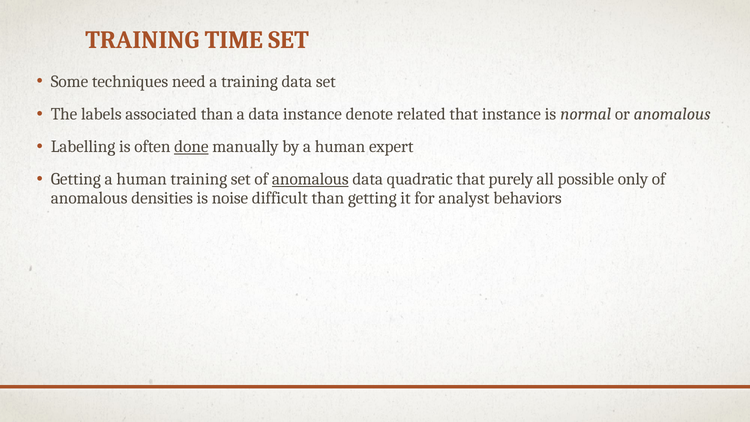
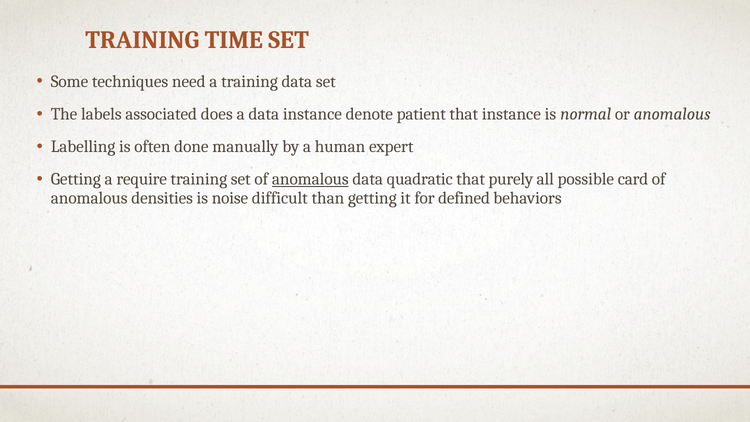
associated than: than -> does (217, 114)
related: related -> patient (421, 114)
done underline: present -> none (191, 147)
Getting a human: human -> require (142, 179)
only: only -> card (633, 179)
analyst: analyst -> defined (464, 198)
